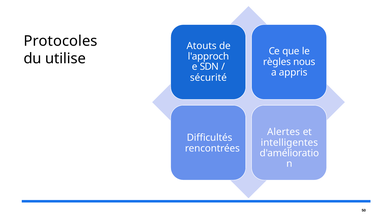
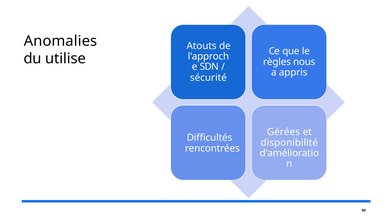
Protocoles: Protocoles -> Anomalies (61, 41)
Alertes: Alertes -> Gérées (283, 132)
intelligentes: intelligentes -> disponibilité (289, 143)
